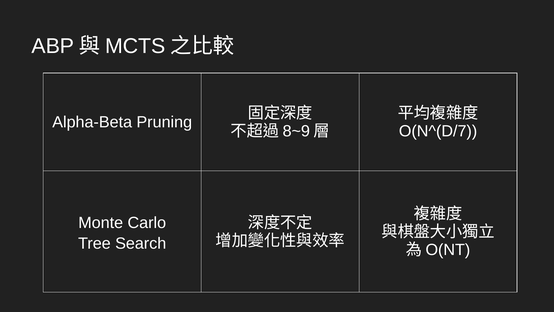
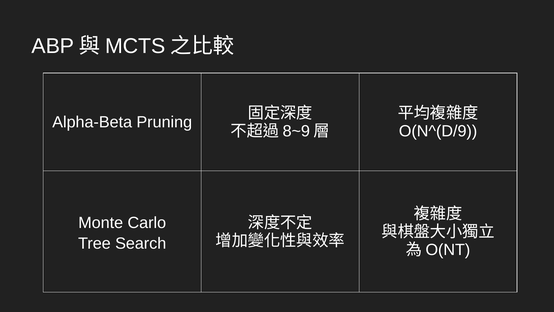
O(N^(D/7: O(N^(D/7 -> O(N^(D/9 (438, 131)
